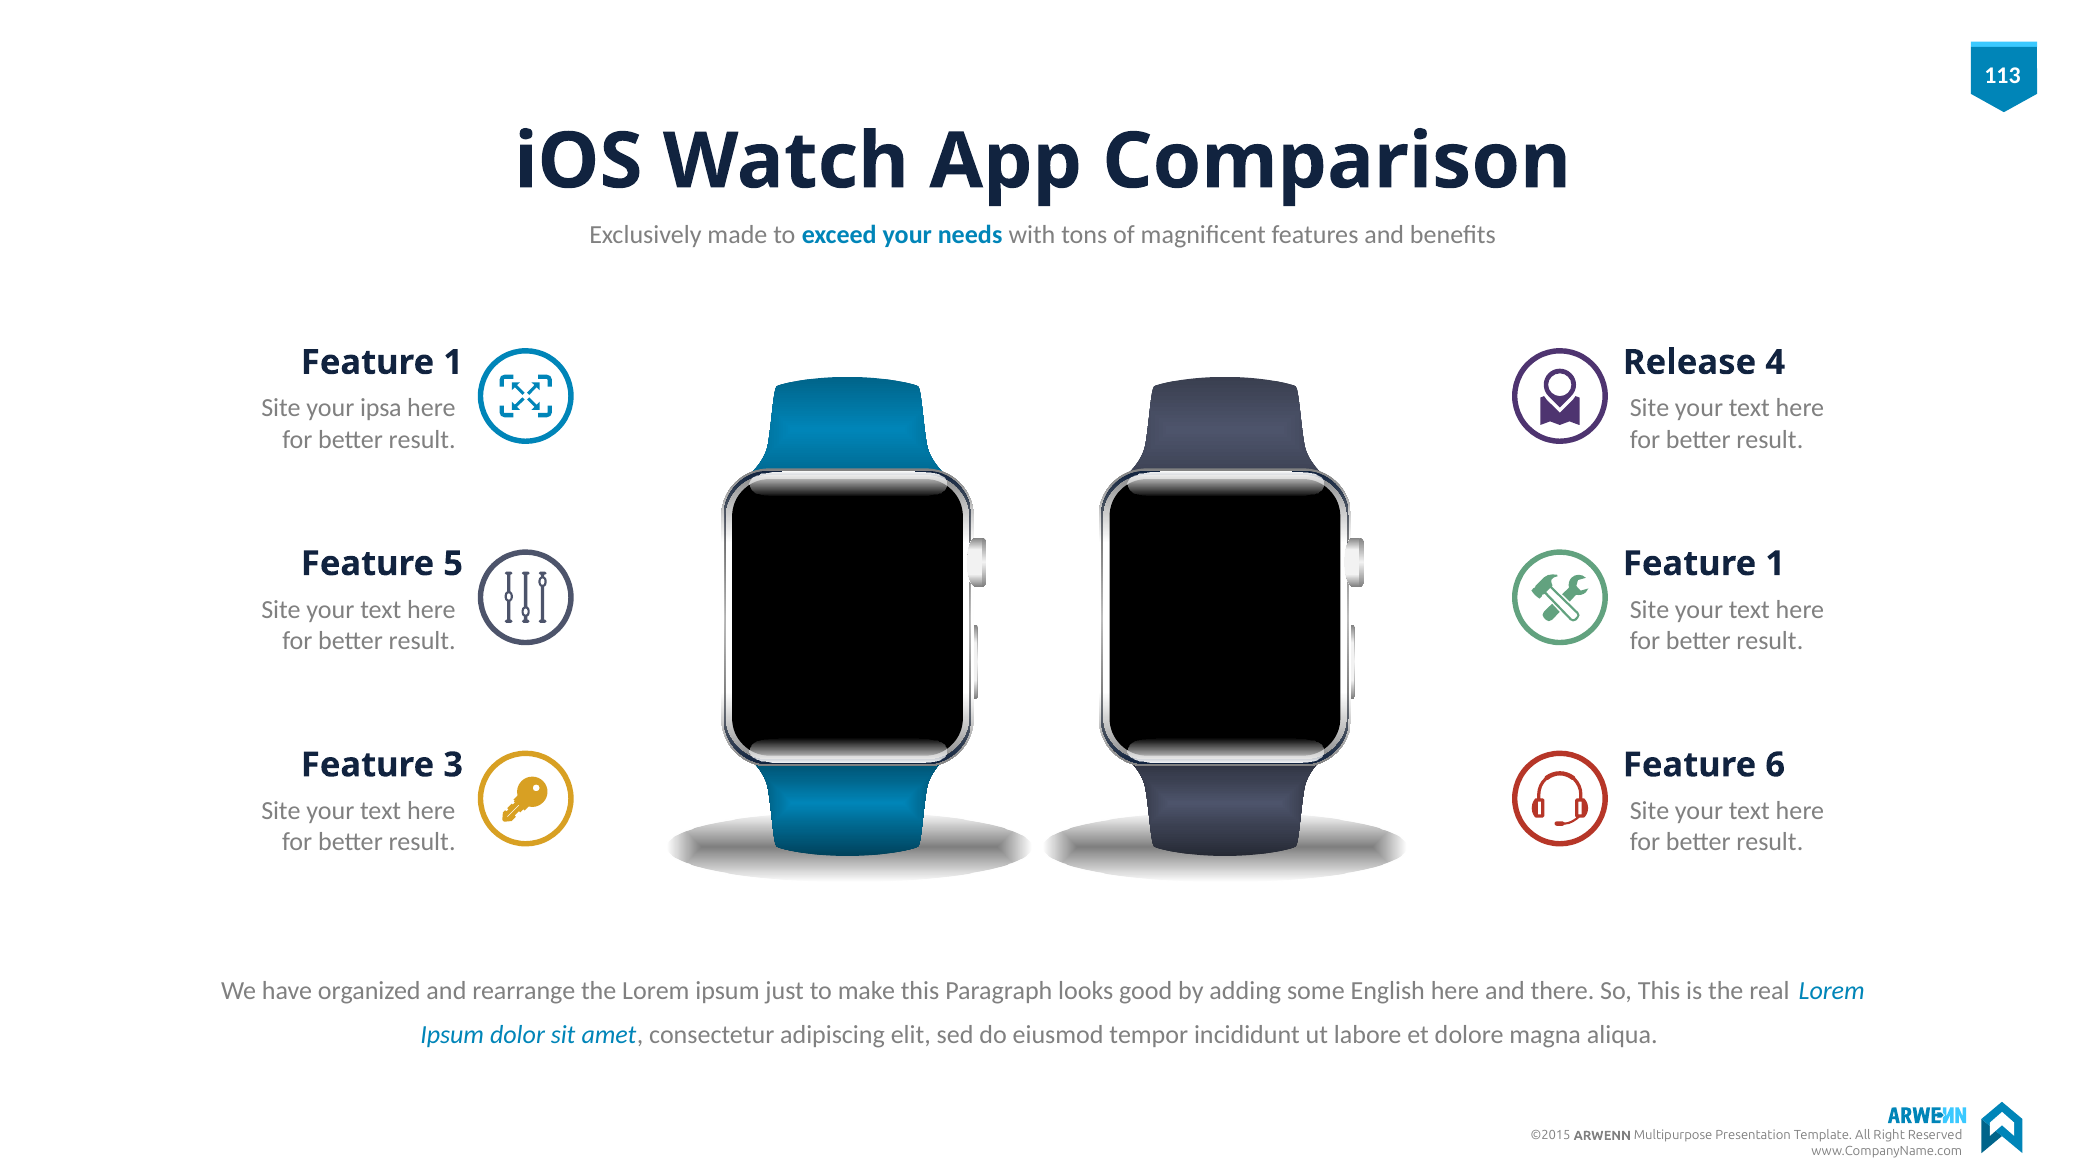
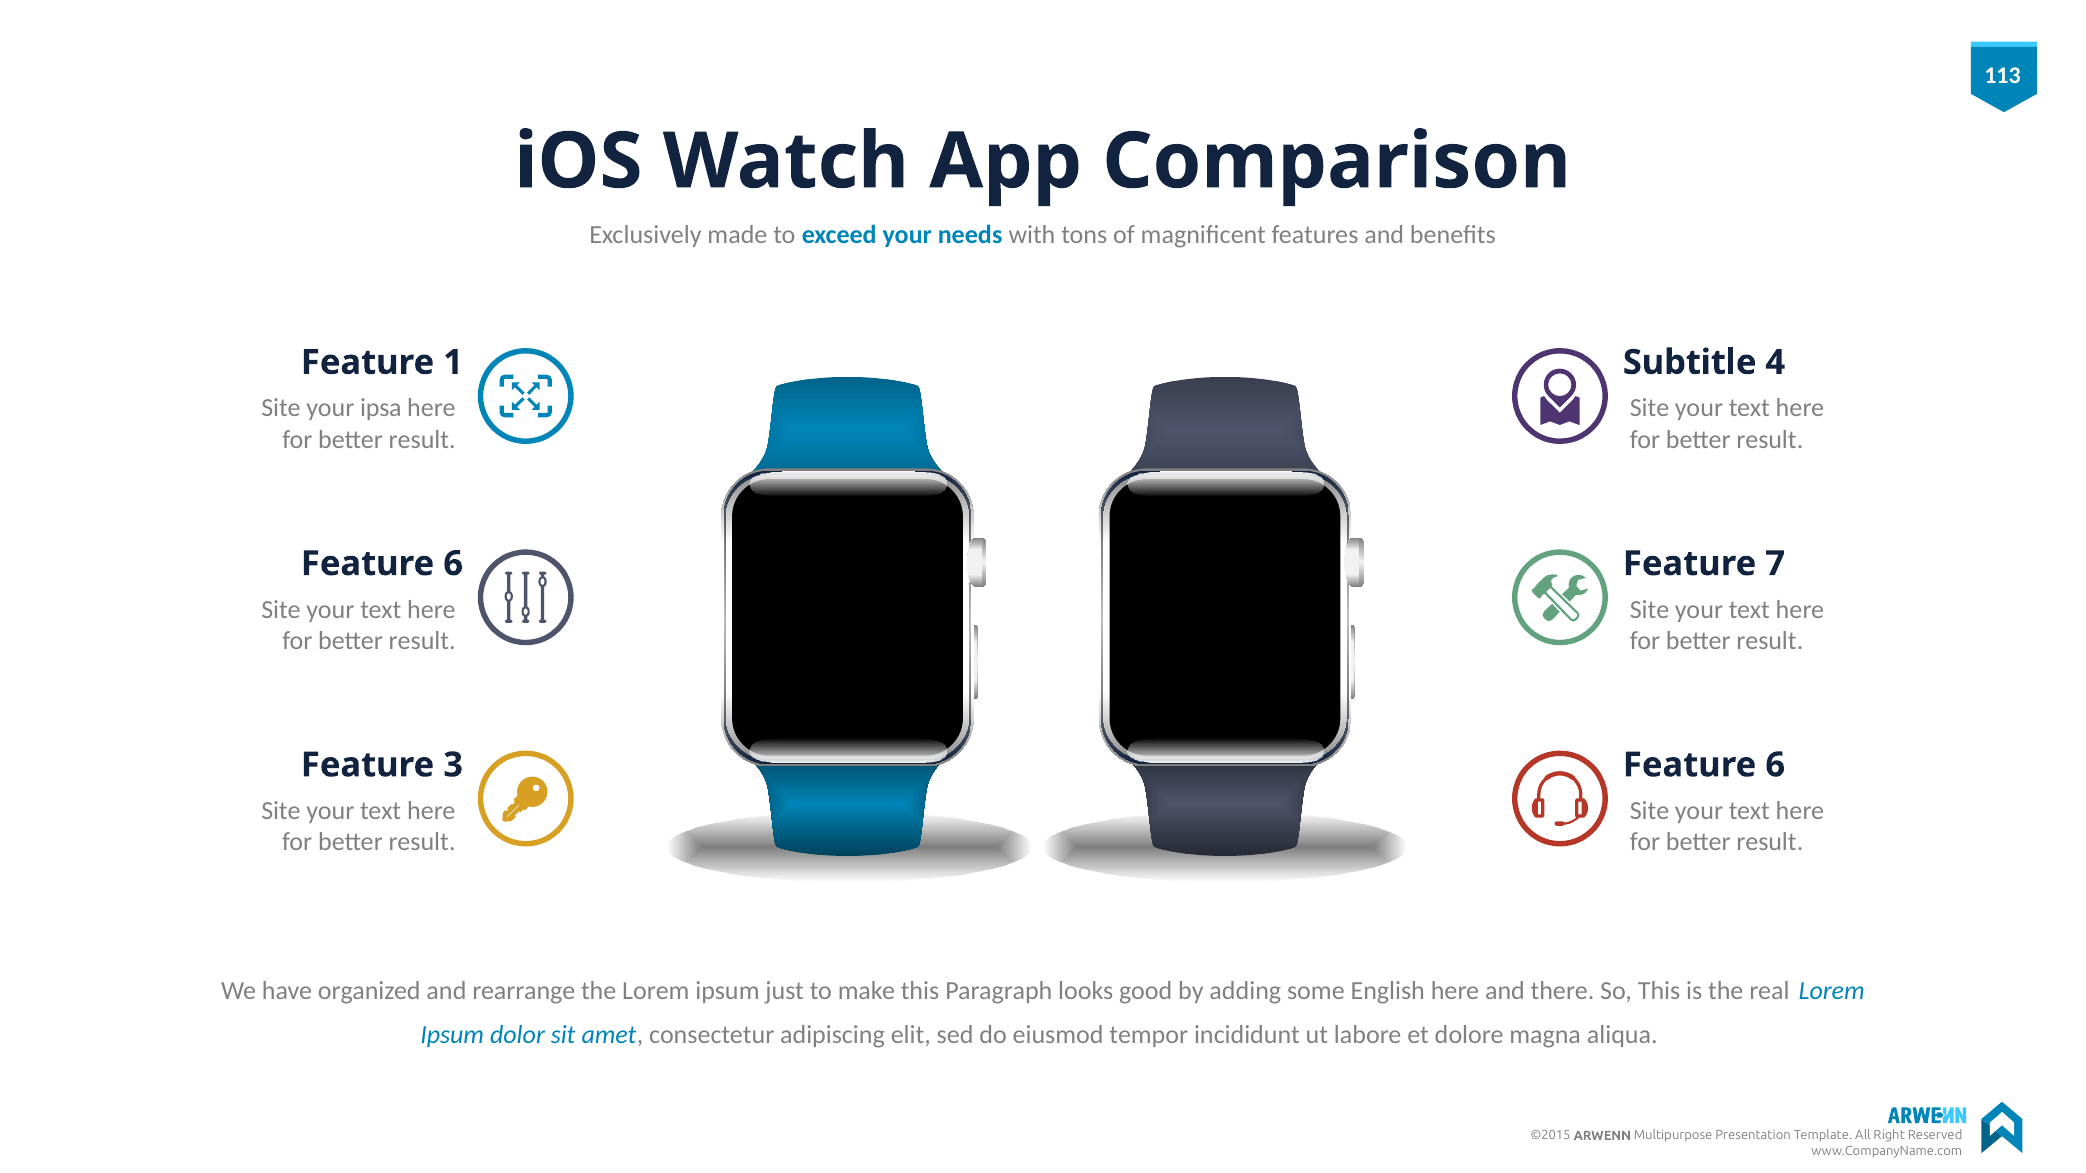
Release: Release -> Subtitle (1690, 363)
5: 5 -> 6 (453, 564)
1: 1 -> 7 (1775, 564)
